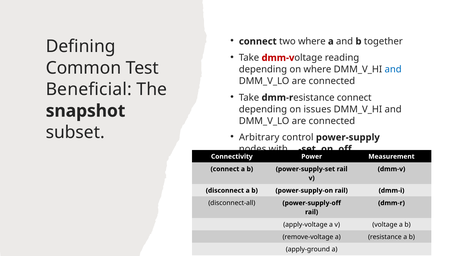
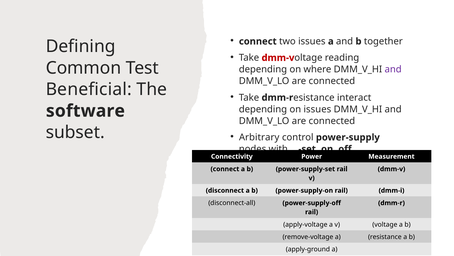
two where: where -> issues (312, 41)
and colour: blue -> purple (393, 69)
connect: connect -> interact (354, 97)
snapshot: snapshot -> software (85, 111)
